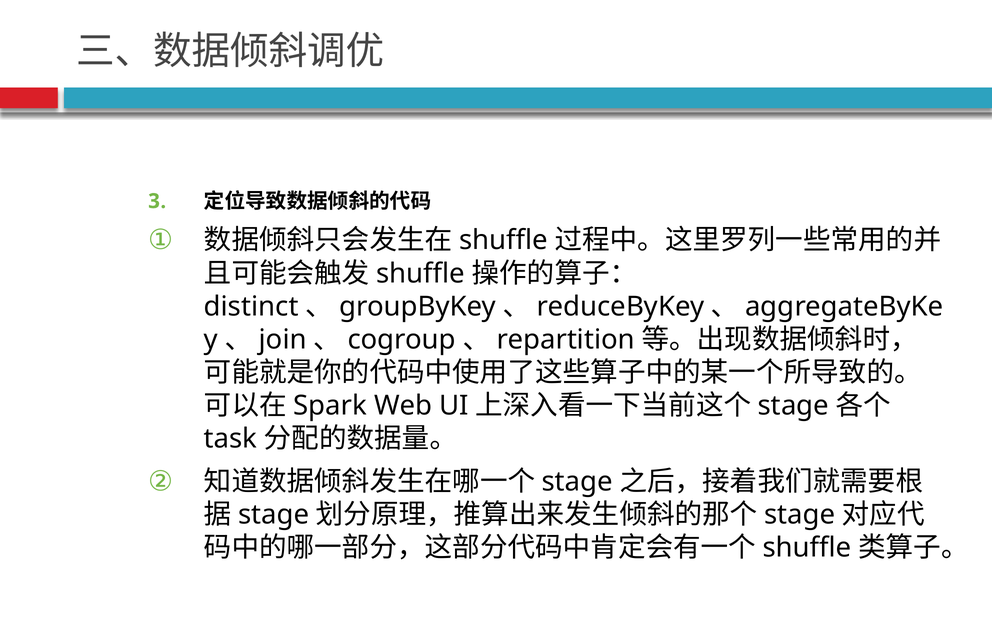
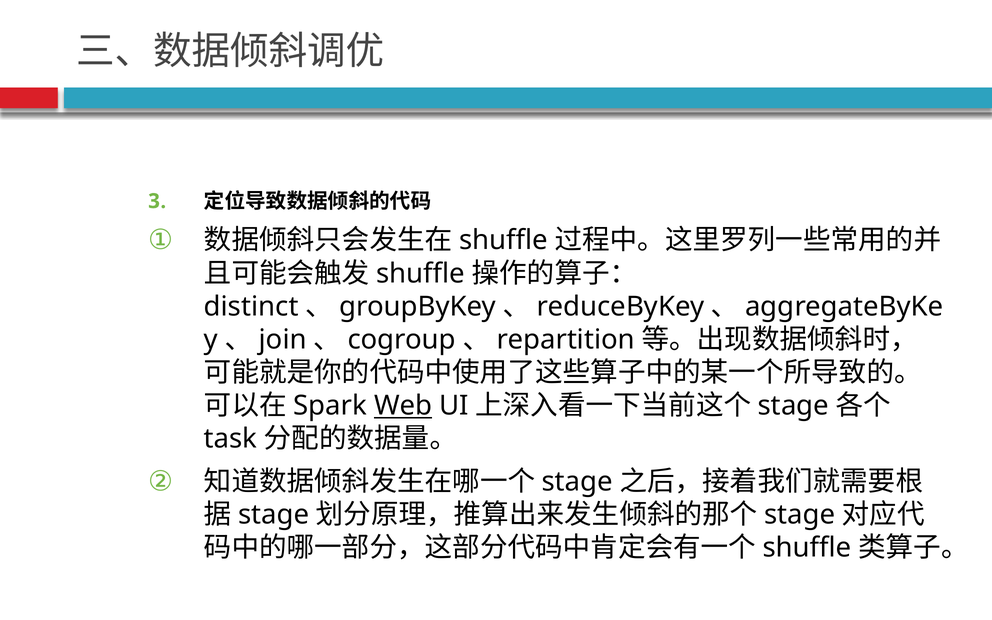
Web underline: none -> present (403, 406)
